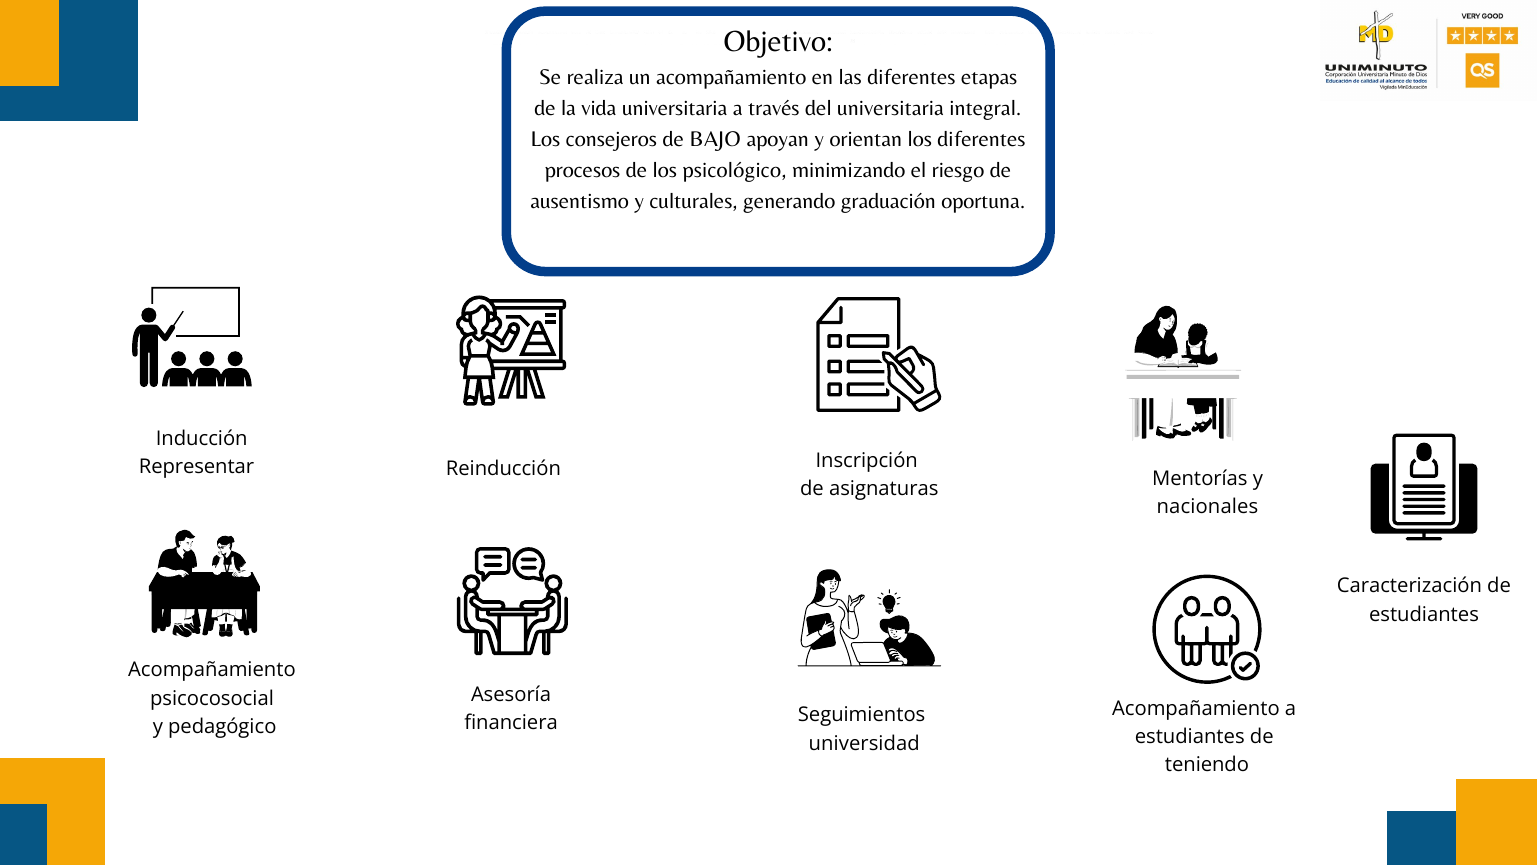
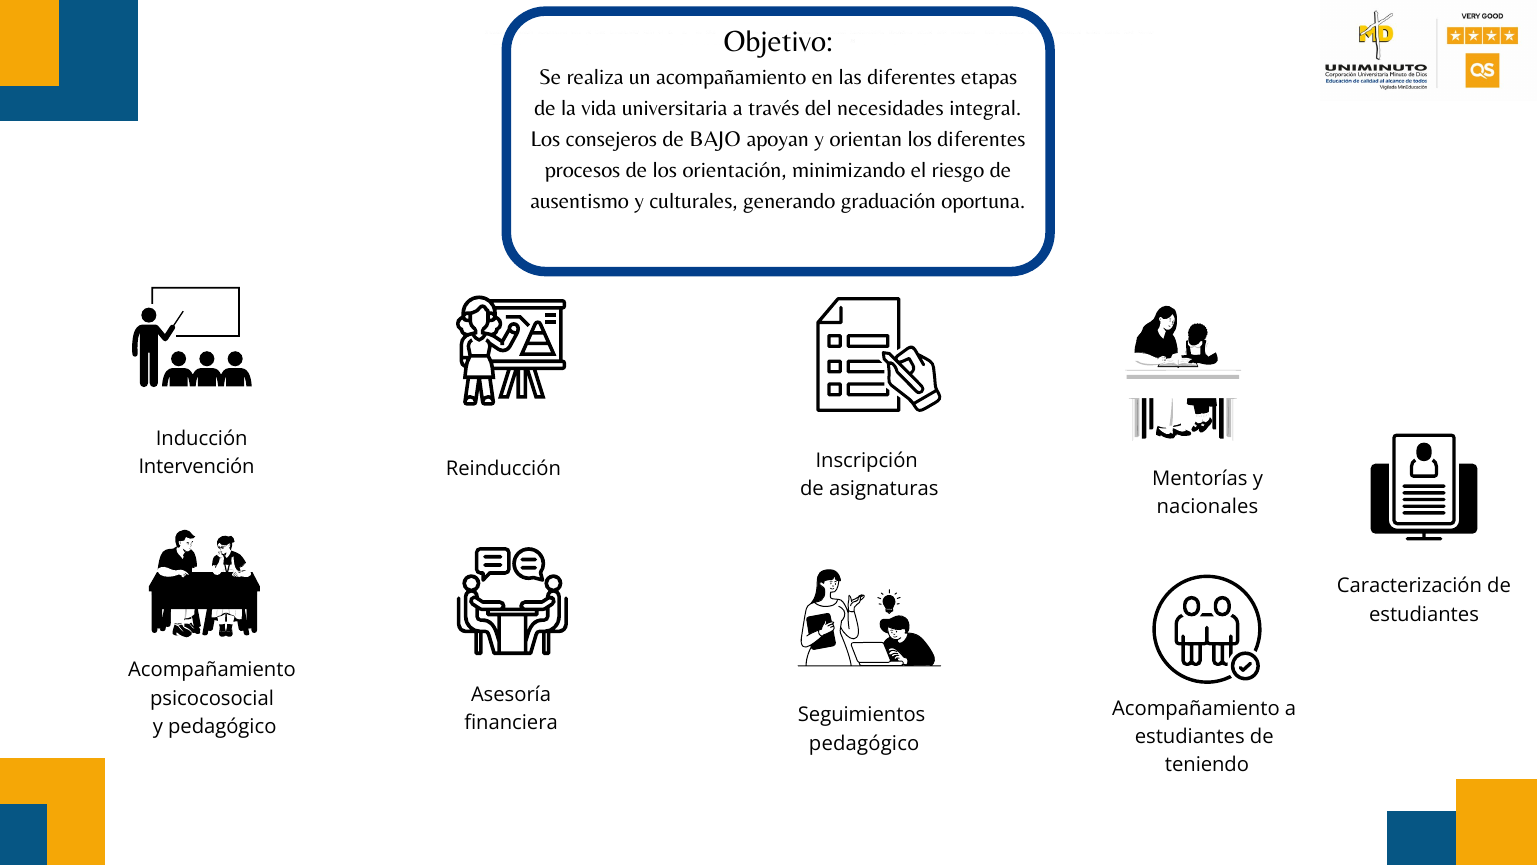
del universitaria: universitaria -> necesidades (890, 108)
psicológico: psicológico -> orientación (735, 170)
Representar: Representar -> Intervención (197, 467)
universidad: universidad -> pedagógico (864, 743)
